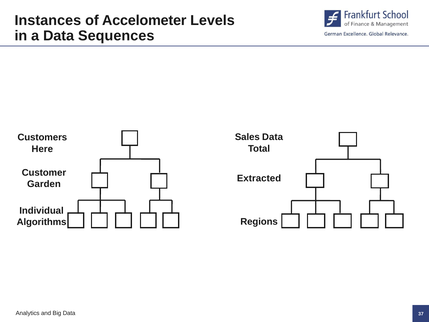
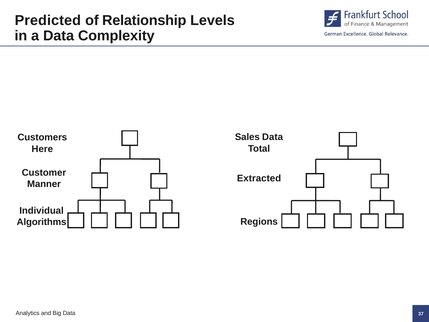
Instances: Instances -> Predicted (48, 20)
Accelometer: Accelometer -> Relationship (144, 20)
Sequences: Sequences -> Complexity (116, 36)
Garden: Garden -> Manner (44, 184)
